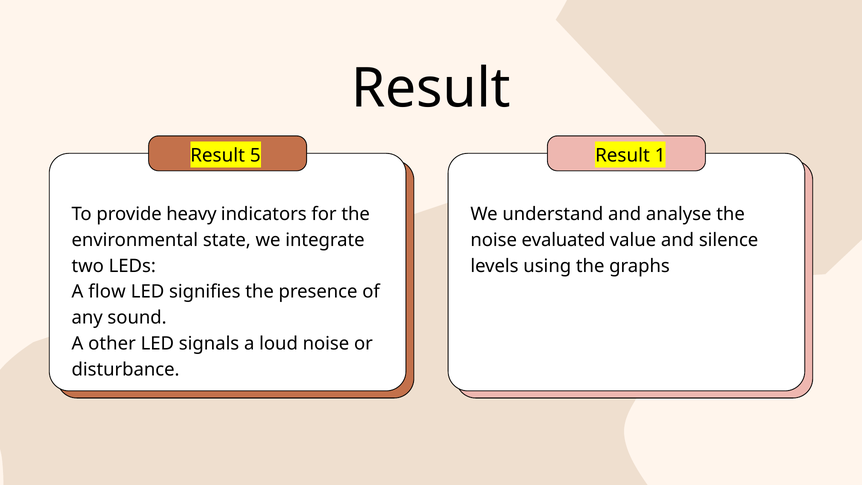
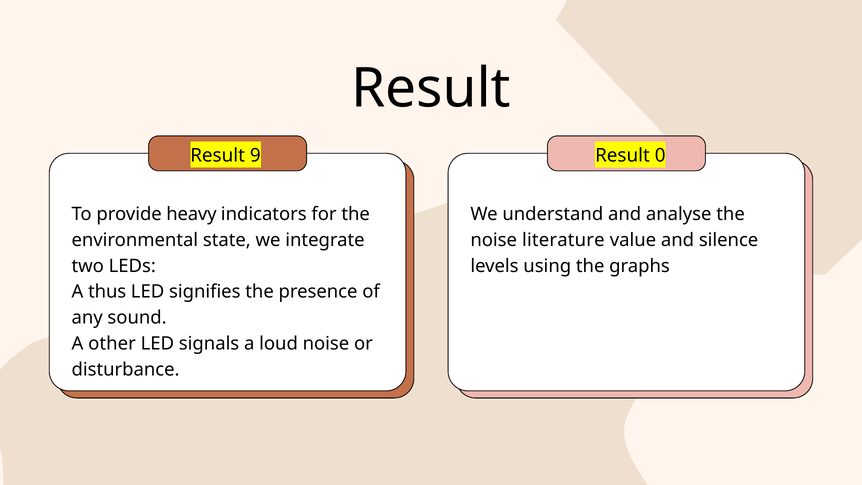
5: 5 -> 9 (255, 156)
1: 1 -> 0 (660, 156)
evaluated: evaluated -> literature (563, 240)
flow: flow -> thus (107, 292)
